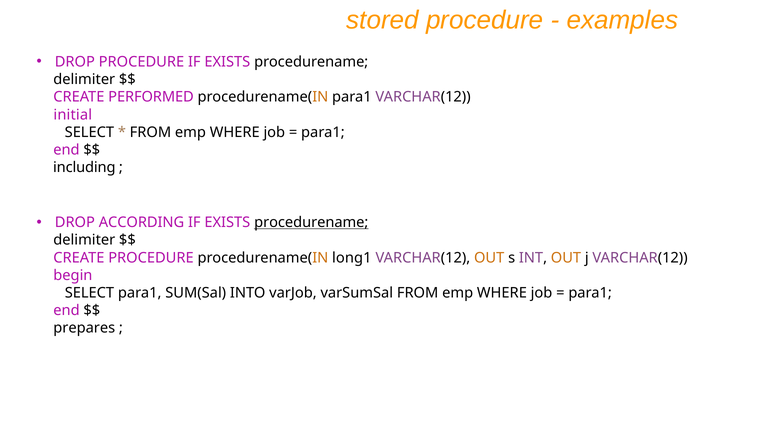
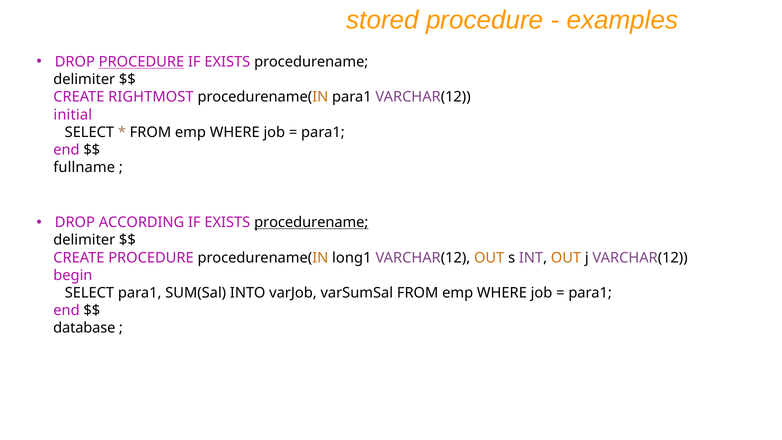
PROCEDURE underline: none -> present (141, 62)
PERFORMED: PERFORMED -> RIGHTMOST (151, 97)
including: including -> fullname (84, 167)
prepares: prepares -> database (84, 328)
